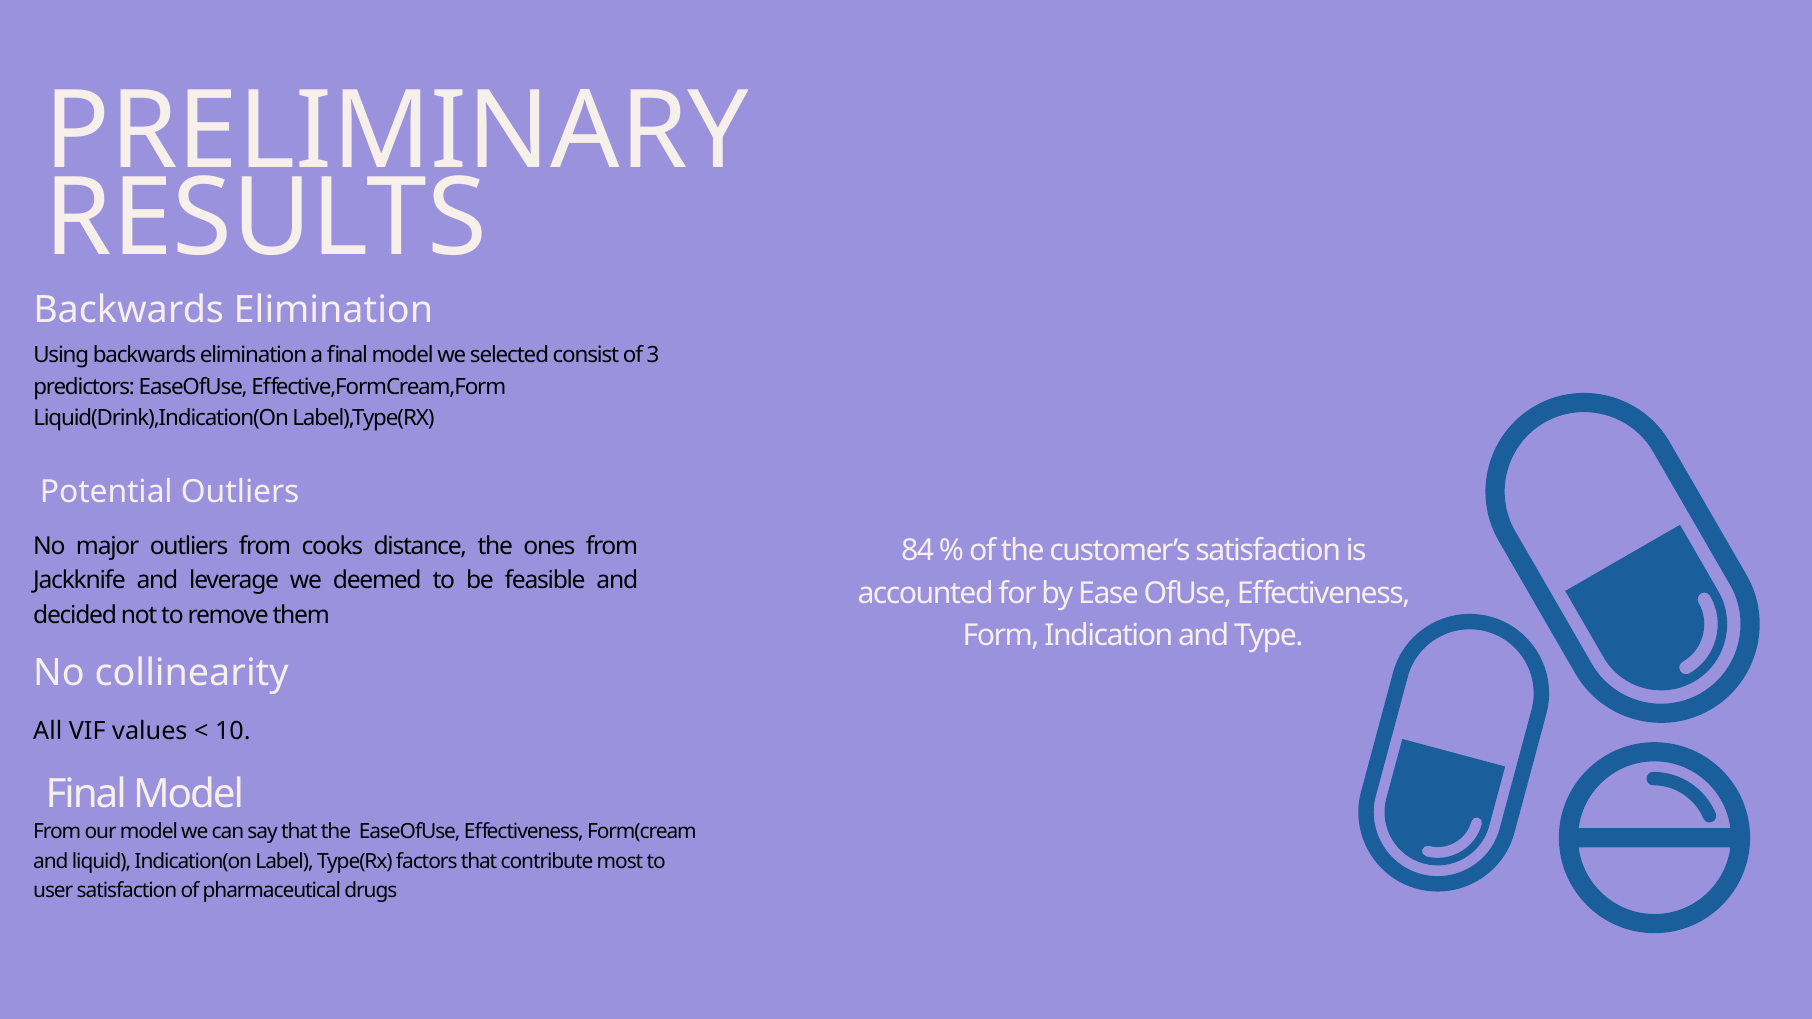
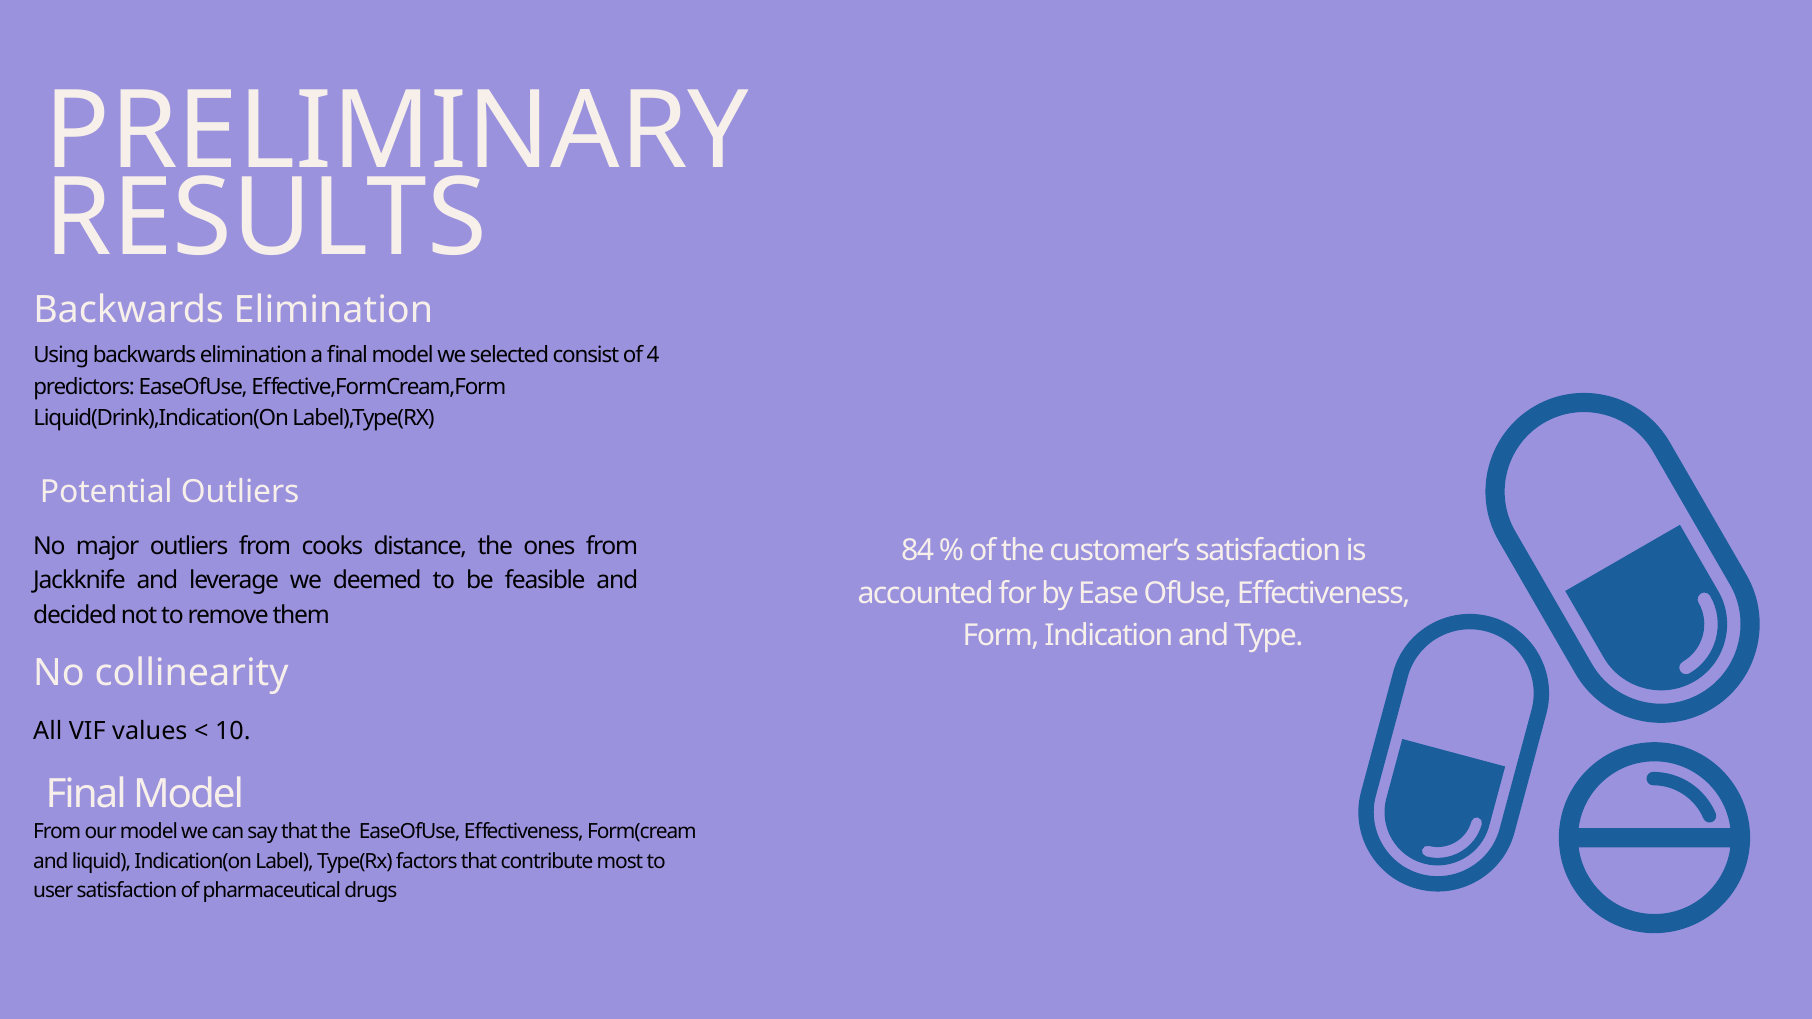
3: 3 -> 4 (653, 355)
